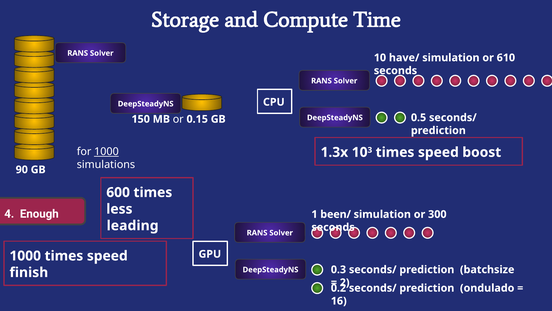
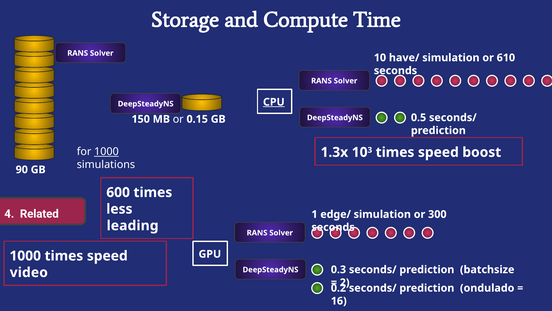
CPU underline: none -> present (274, 102)
Enough: Enough -> Related (39, 213)
been/: been/ -> edge/ (336, 214)
finish: finish -> video (29, 272)
